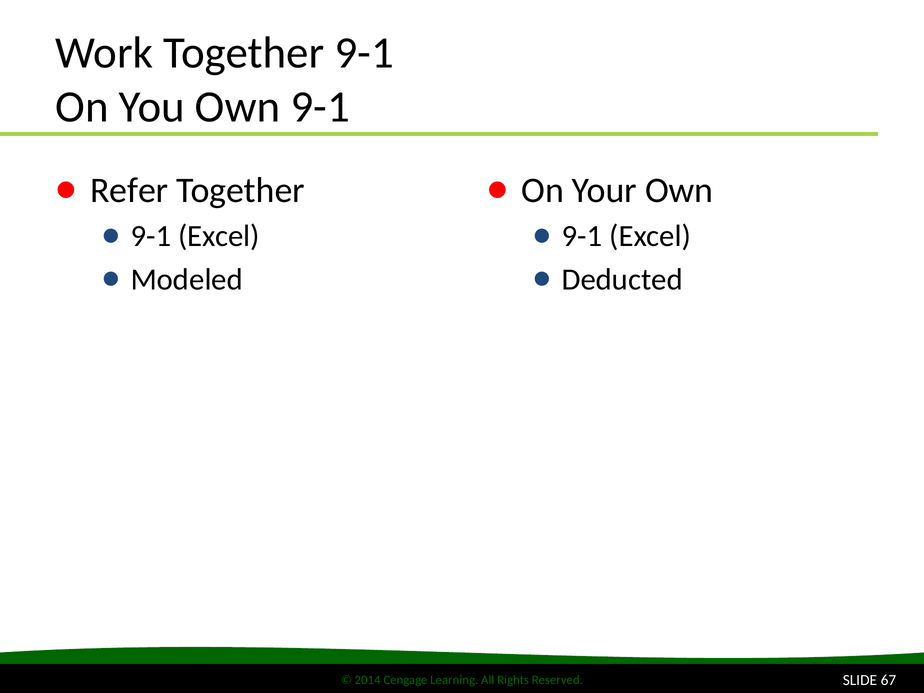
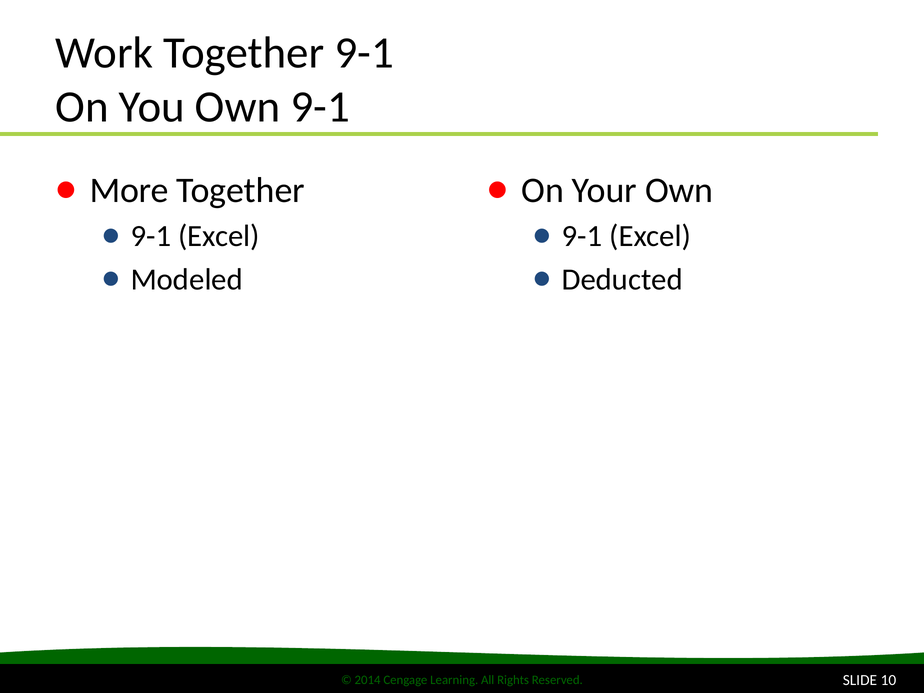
Refer: Refer -> More (129, 190)
67: 67 -> 10 (888, 680)
